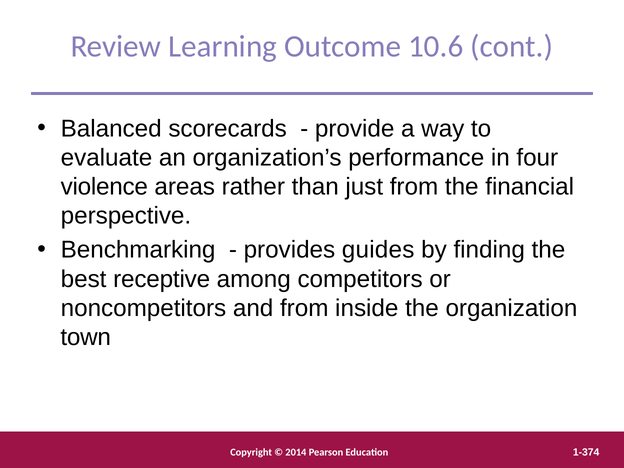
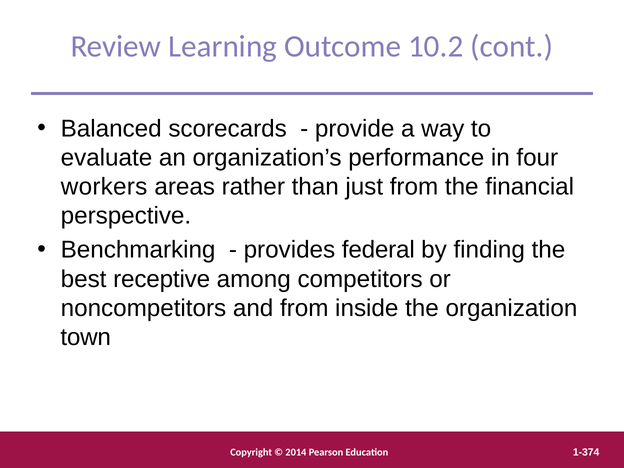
10.6: 10.6 -> 10.2 (436, 46)
violence: violence -> workers (104, 187)
guides: guides -> federal (378, 250)
